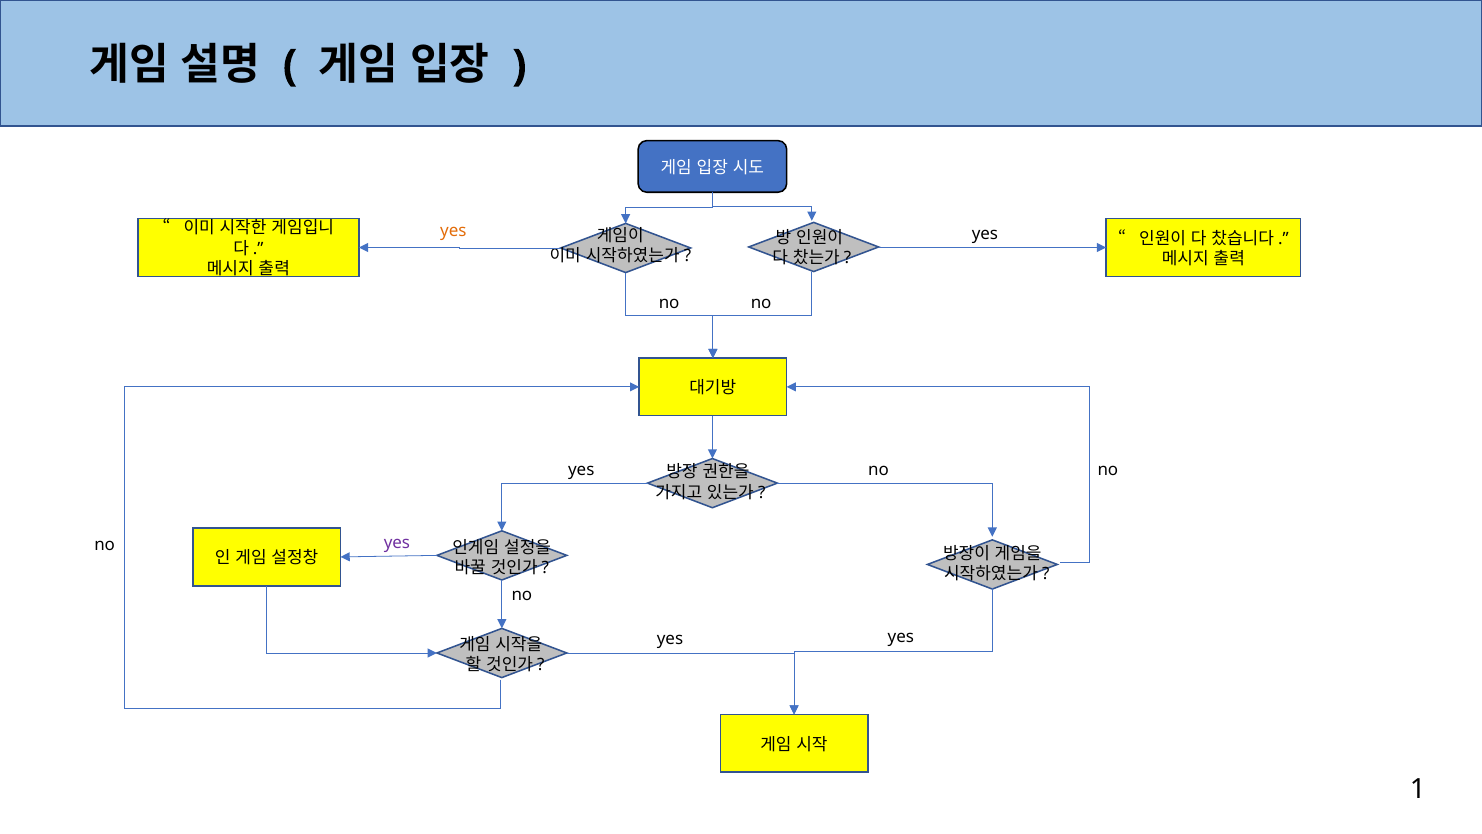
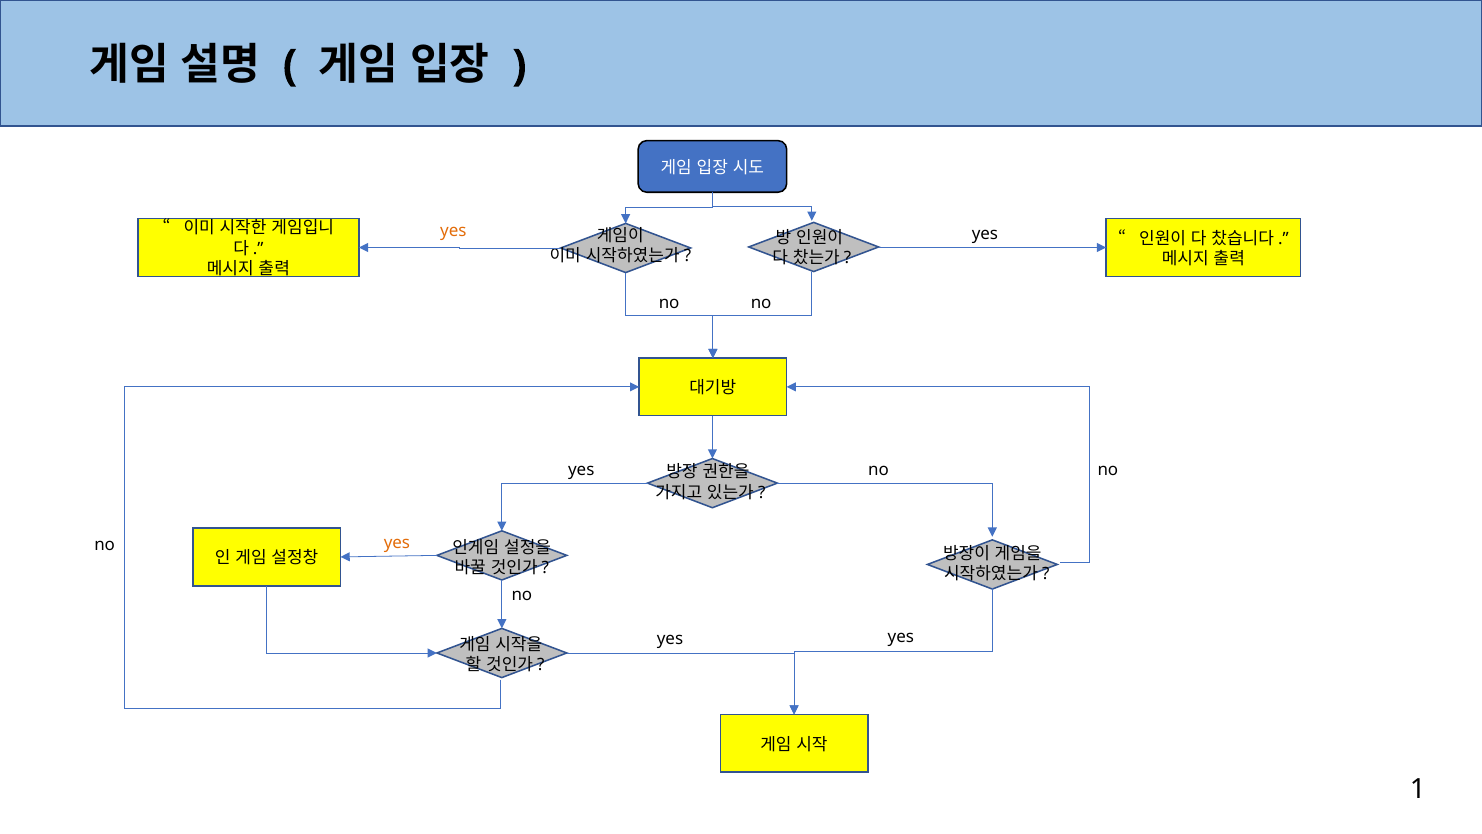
yes colour: purple -> orange (397, 542)
